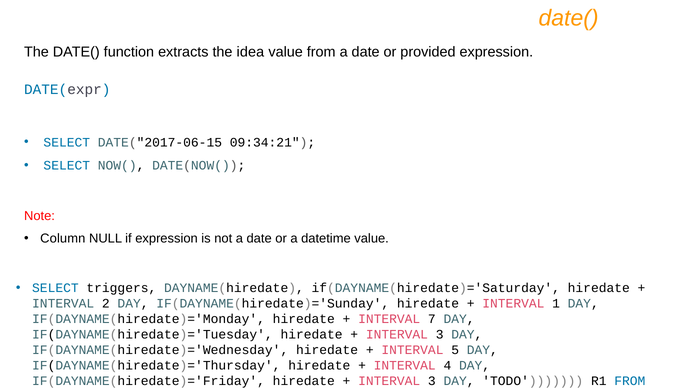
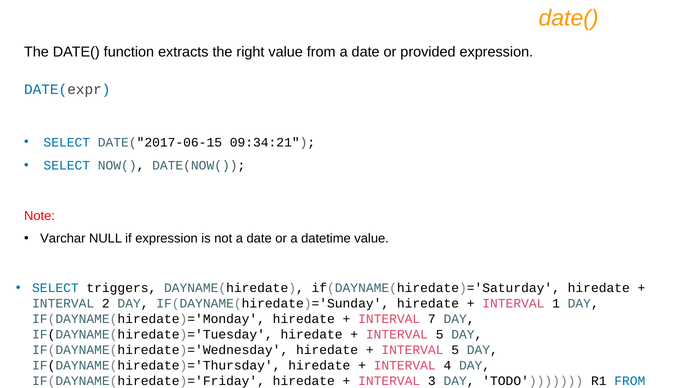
idea: idea -> right (250, 52)
Column: Column -> Varchar (63, 239)
3: 3 -> 5 (440, 335)
